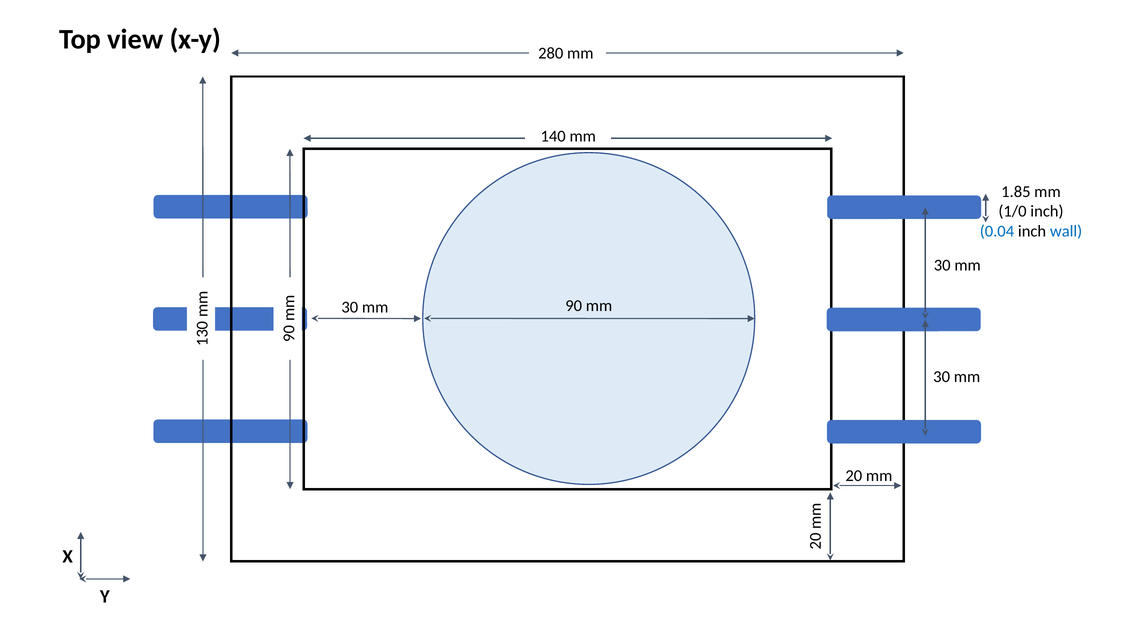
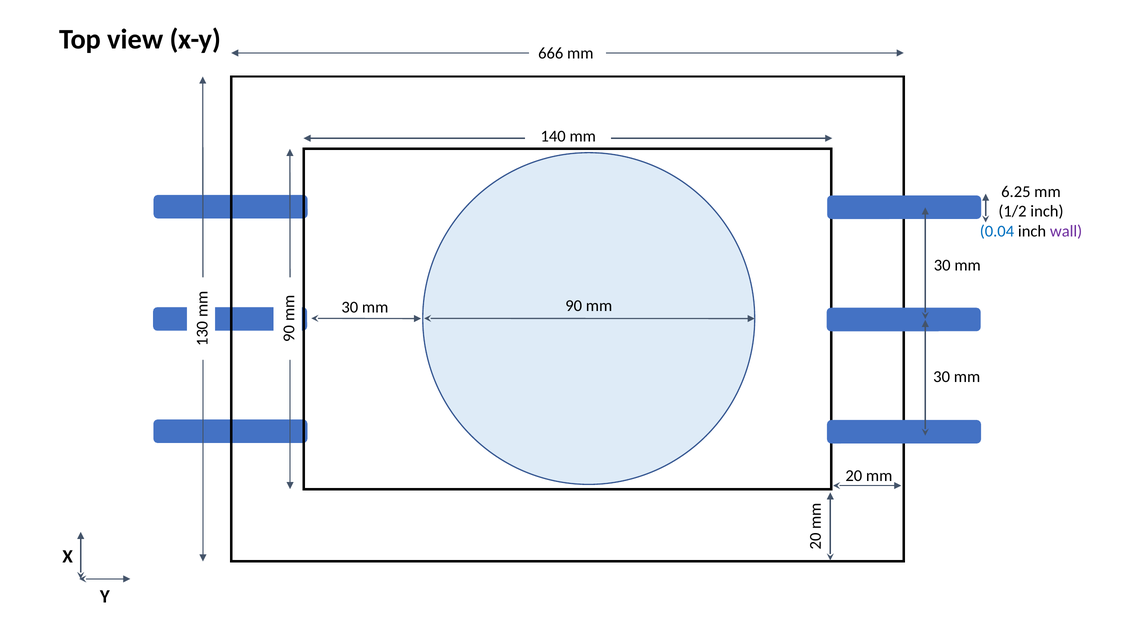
280: 280 -> 666 (551, 53)
1.85: 1.85 -> 6.25 (1016, 192)
1/0: 1/0 -> 1/2 (1012, 212)
wall colour: blue -> purple (1066, 231)
